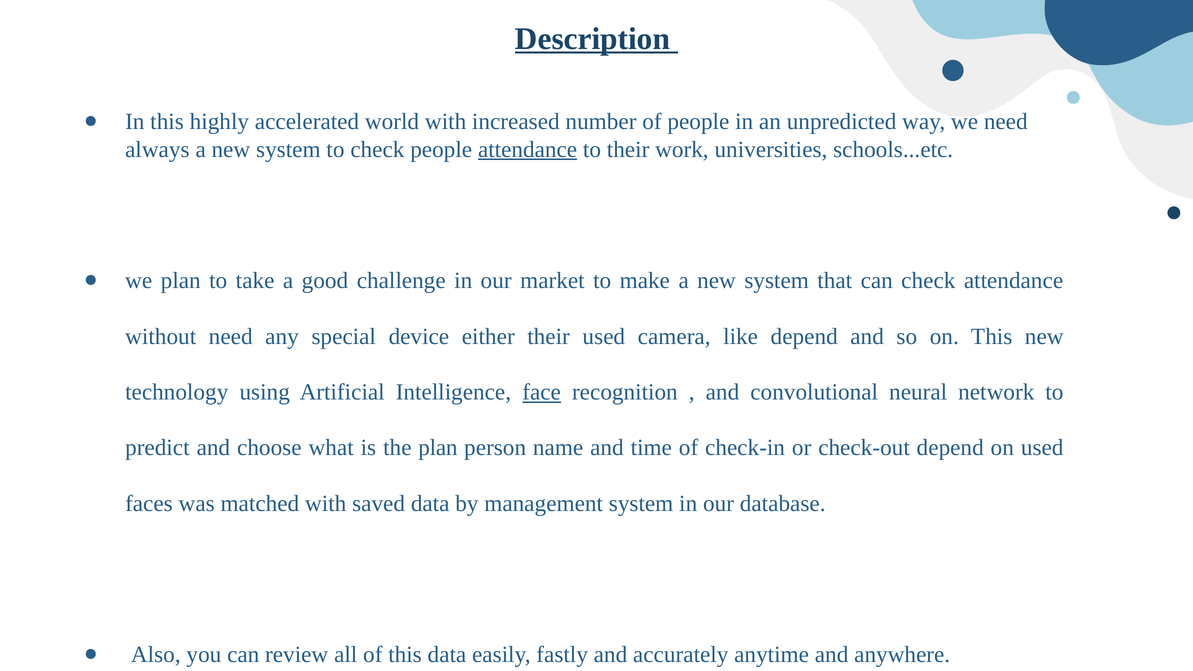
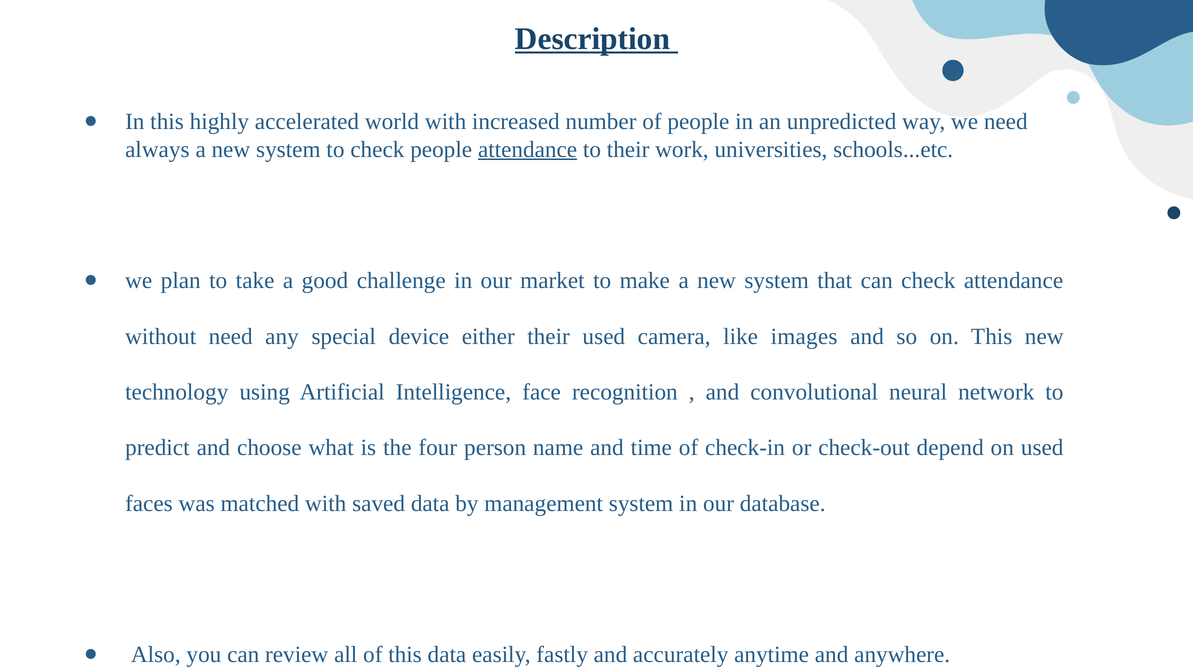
like depend: depend -> images (804, 336)
face underline: present -> none (542, 392)
the plan: plan -> four (438, 448)
